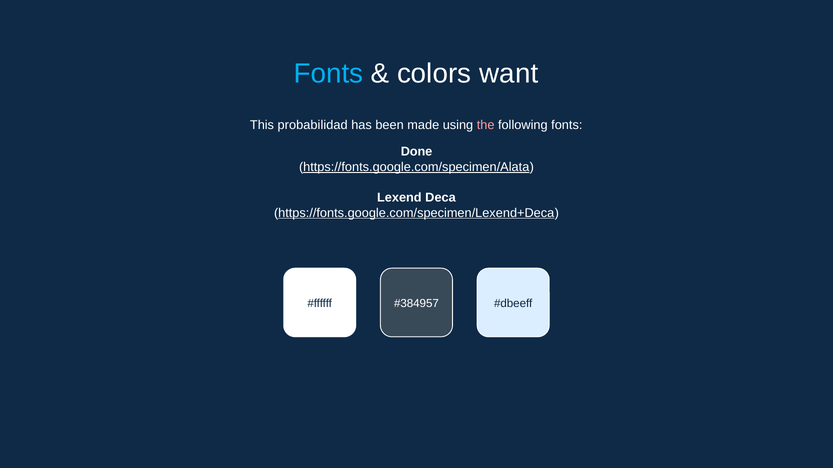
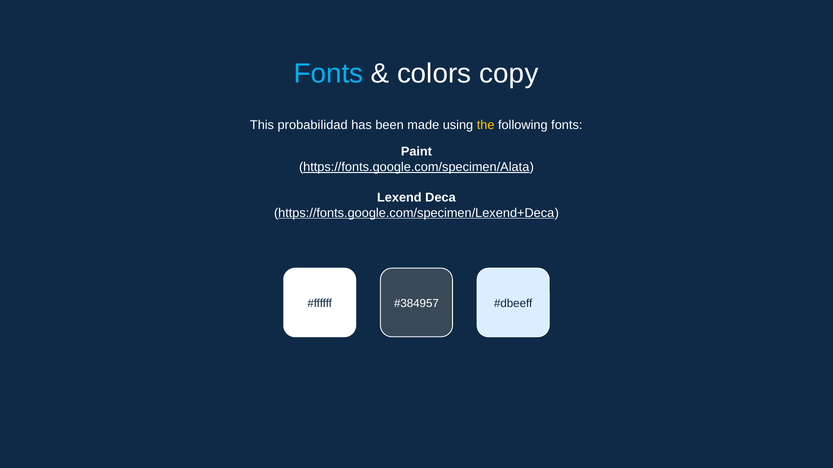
want: want -> copy (509, 74)
the colour: pink -> yellow (486, 125)
Done: Done -> Paint (416, 152)
